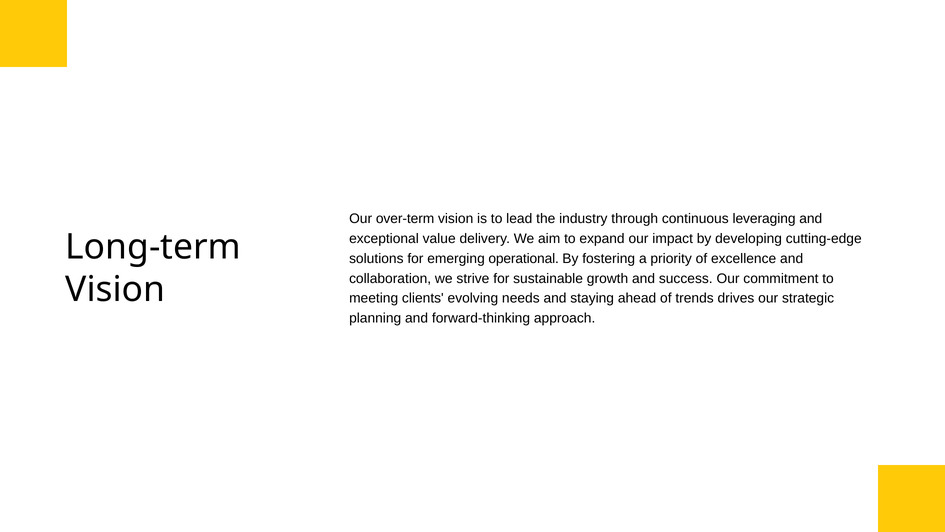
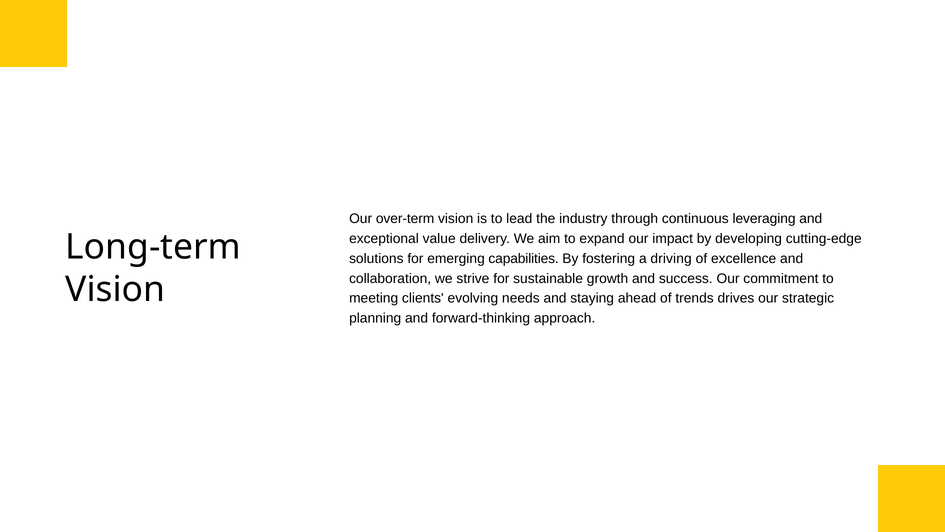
operational: operational -> capabilities (524, 258)
priority: priority -> driving (671, 258)
